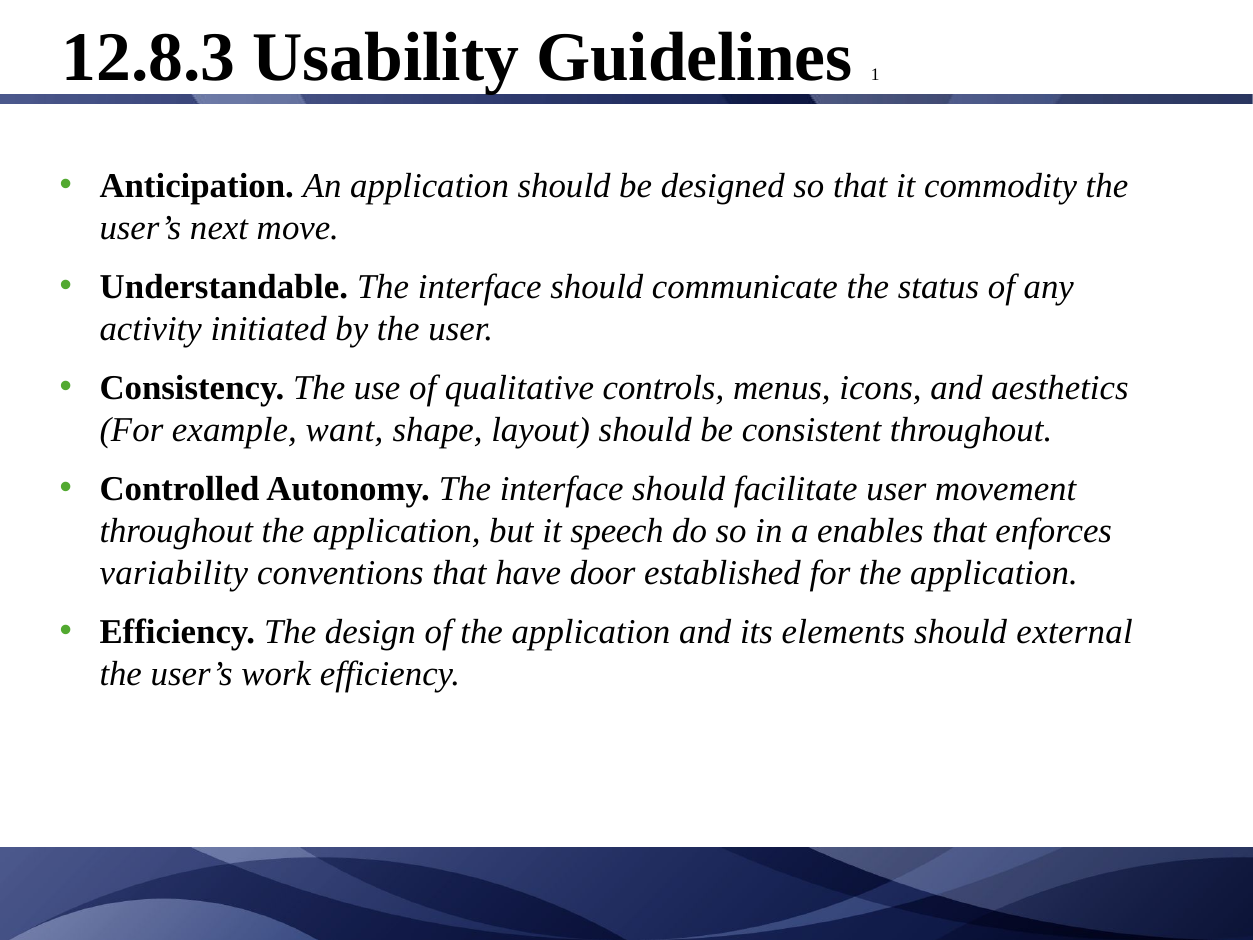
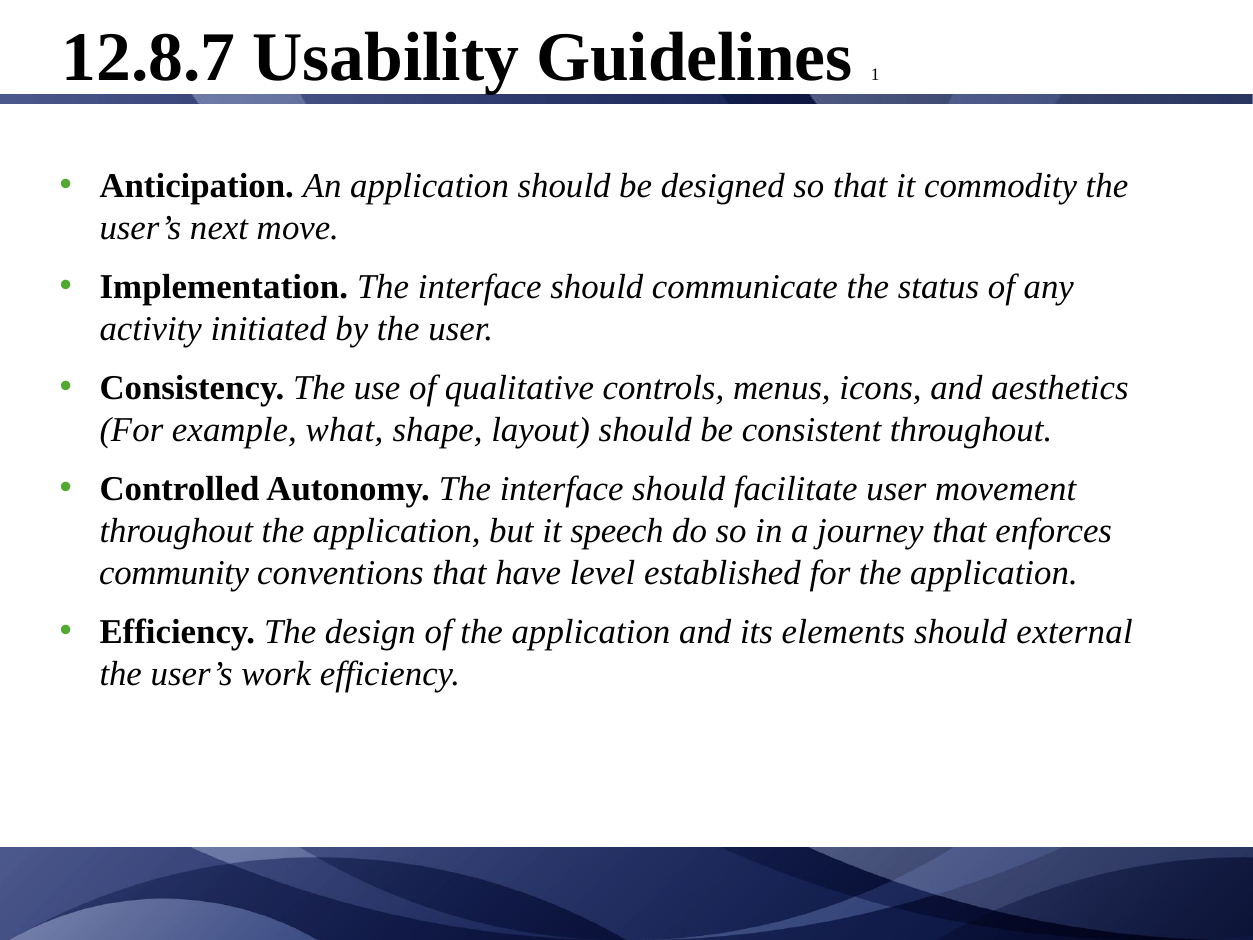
12.8.3: 12.8.3 -> 12.8.7 (148, 57)
Understandable: Understandable -> Implementation (224, 287)
want: want -> what (344, 430)
enables: enables -> journey (870, 531)
variability: variability -> community (174, 573)
door: door -> level (603, 573)
